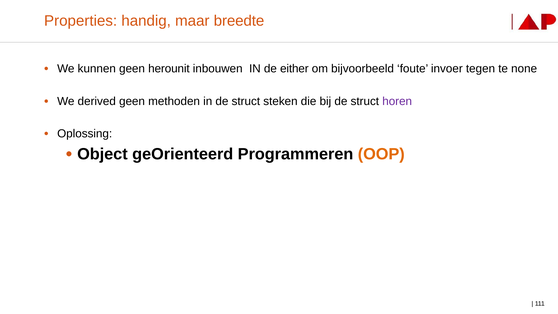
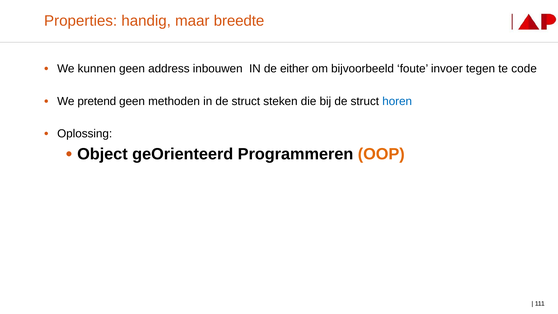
herounit: herounit -> address (169, 69)
none: none -> code (524, 69)
derived: derived -> pretend (97, 101)
horen colour: purple -> blue (397, 101)
